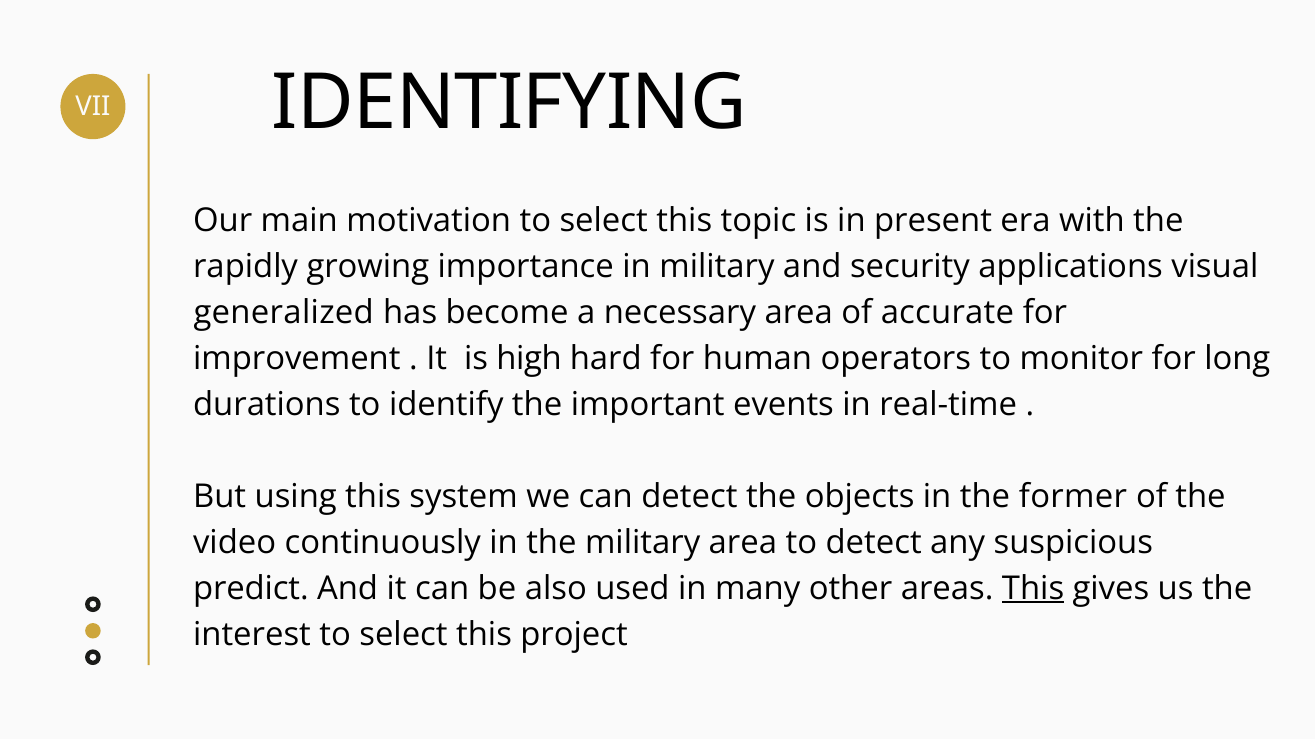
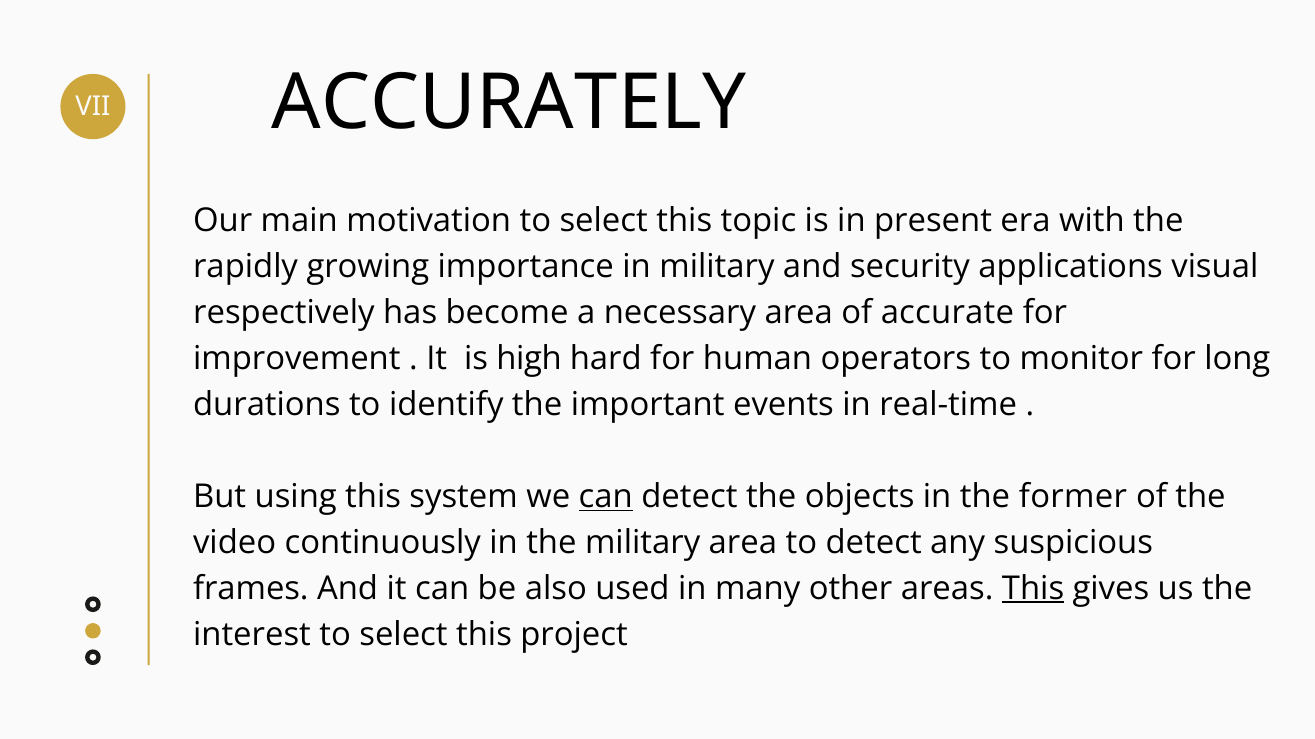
IDENTIFYING: IDENTIFYING -> ACCURATELY (509, 103)
generalized: generalized -> respectively (284, 313)
can underline: none -> present (606, 497)
predict: predict -> frames (251, 589)
